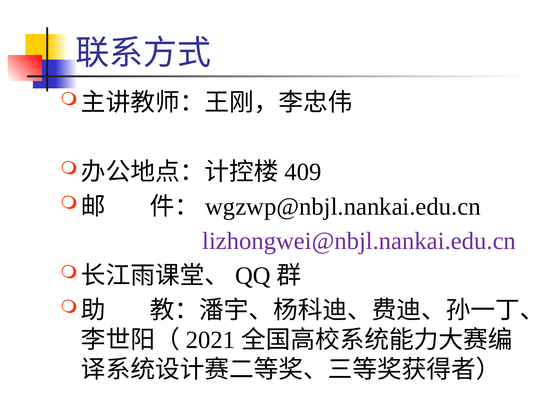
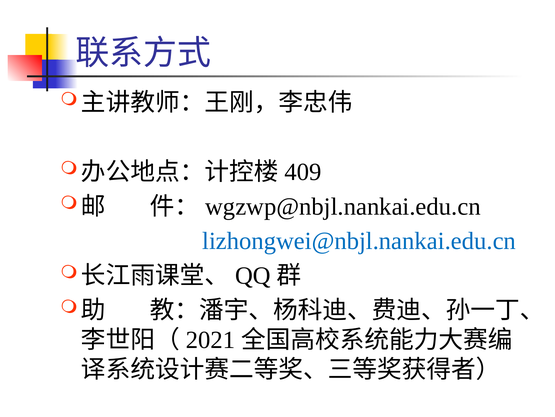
lizhongwei@nbjl.nankai.edu.cn colour: purple -> blue (359, 241)
